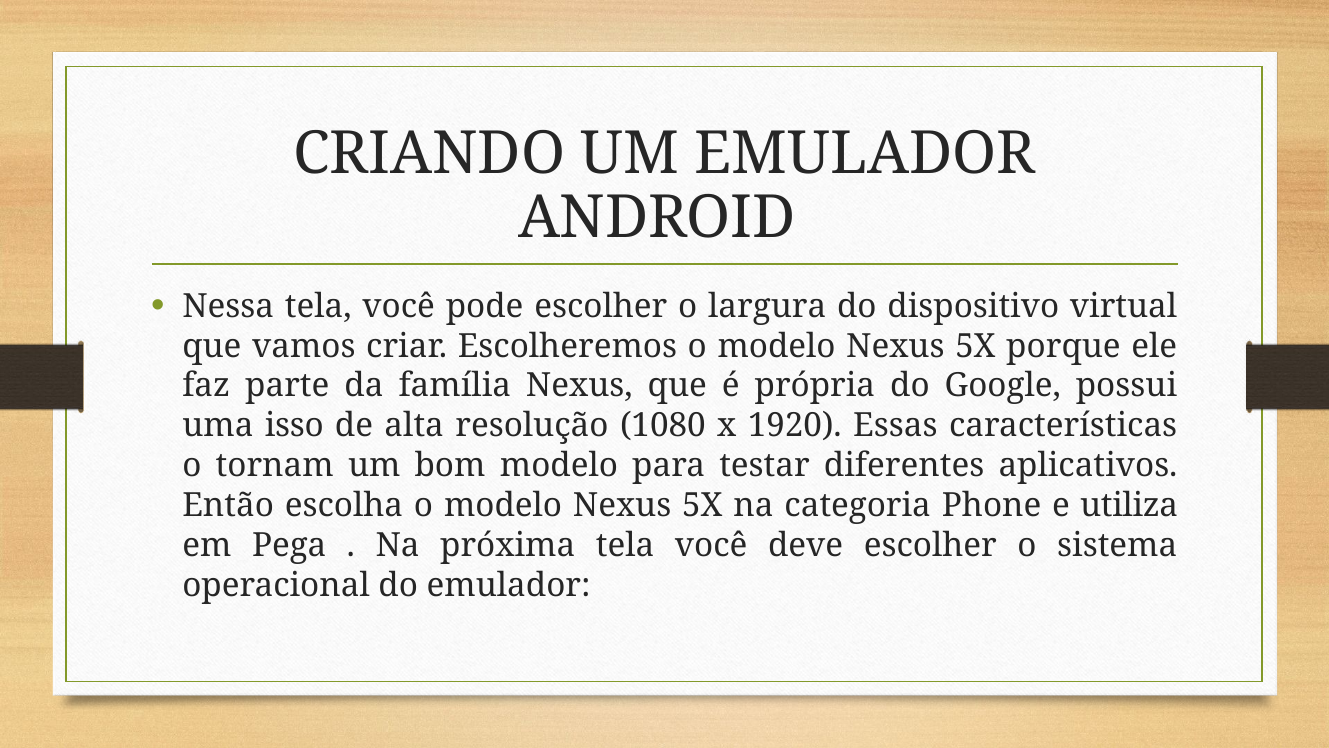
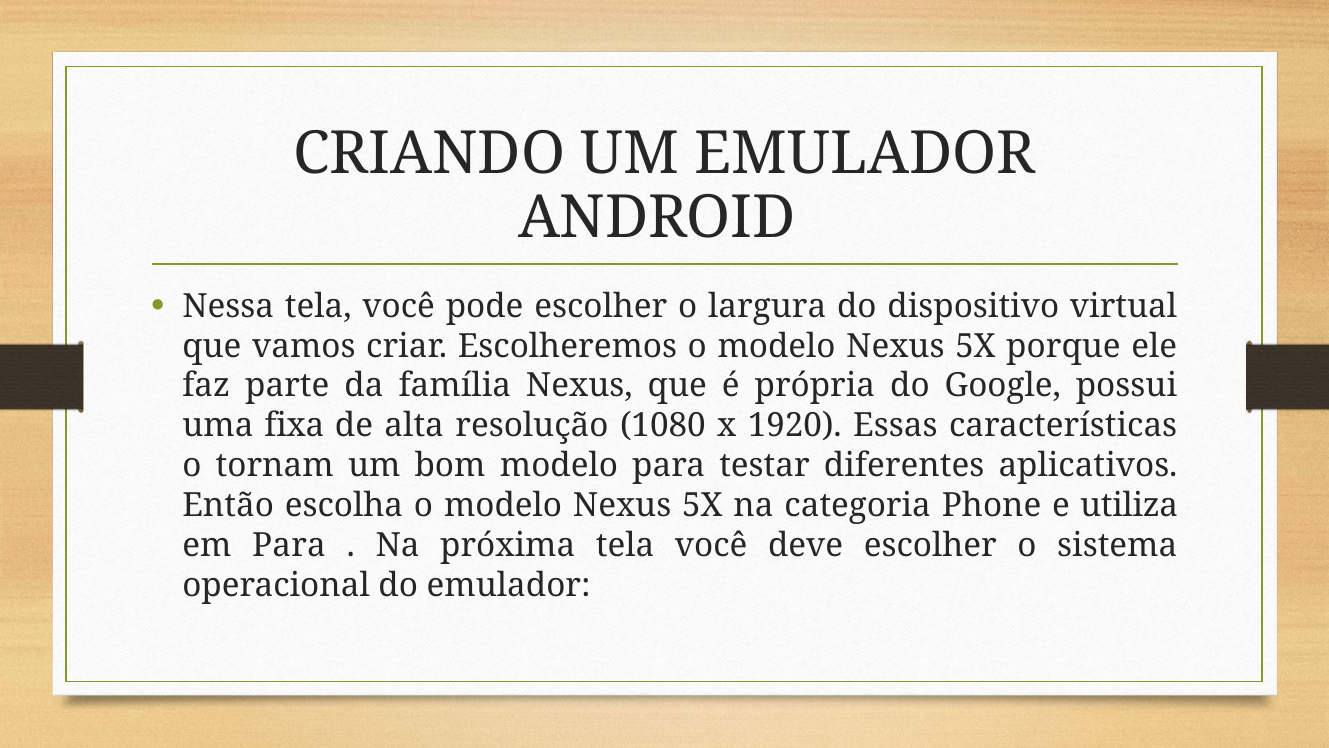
isso: isso -> fixa (294, 426)
em Pega: Pega -> Para (289, 545)
